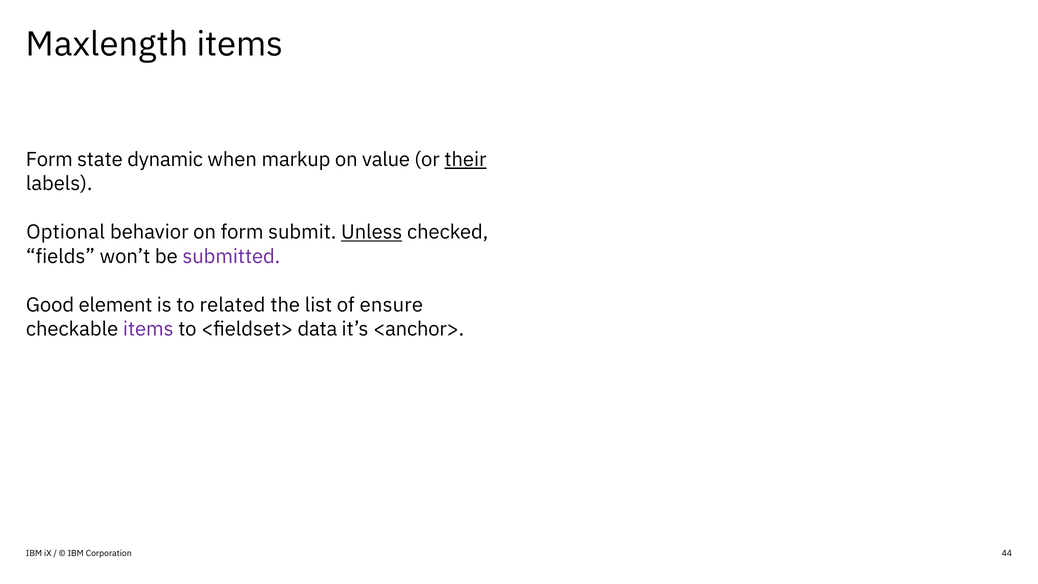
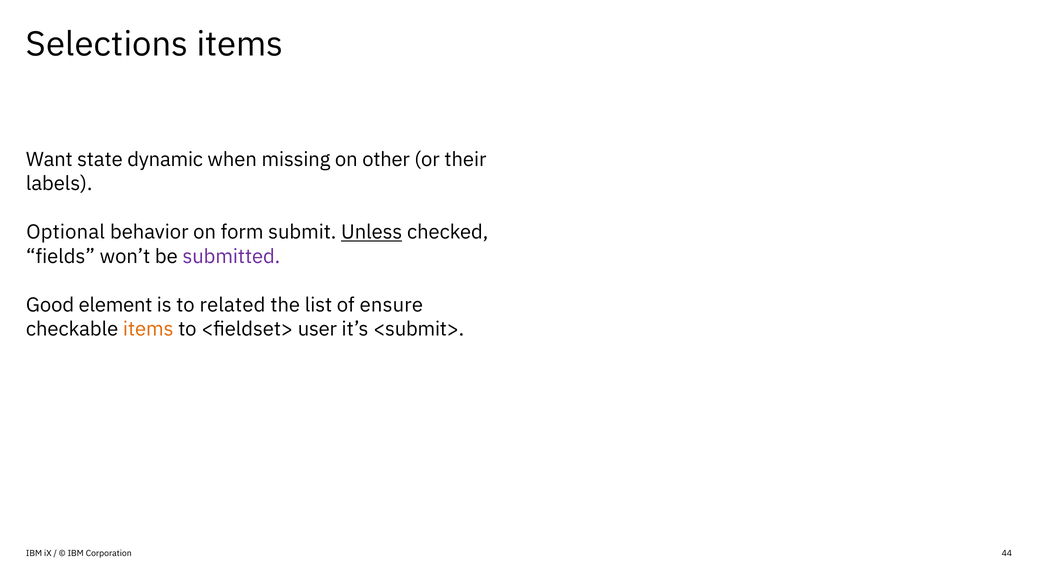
Maxlength: Maxlength -> Selections (107, 44)
Form: Form -> Want (49, 160)
markup: markup -> missing (296, 160)
value: value -> other (386, 160)
their underline: present -> none (465, 160)
items colour: purple -> orange (148, 329)
data: data -> user (317, 329)
<anchor>: <anchor> -> <submit> (419, 329)
